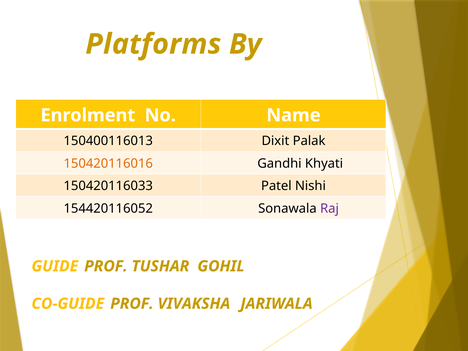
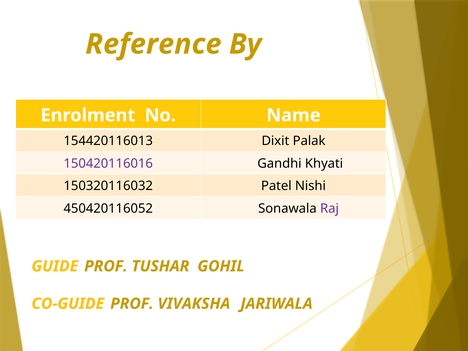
Platforms: Platforms -> Reference (153, 44)
150400116013: 150400116013 -> 154420116013 (108, 141)
150420116016 colour: orange -> purple (108, 163)
150420116033: 150420116033 -> 150320116032 (108, 186)
154420116052: 154420116052 -> 450420116052 (108, 208)
